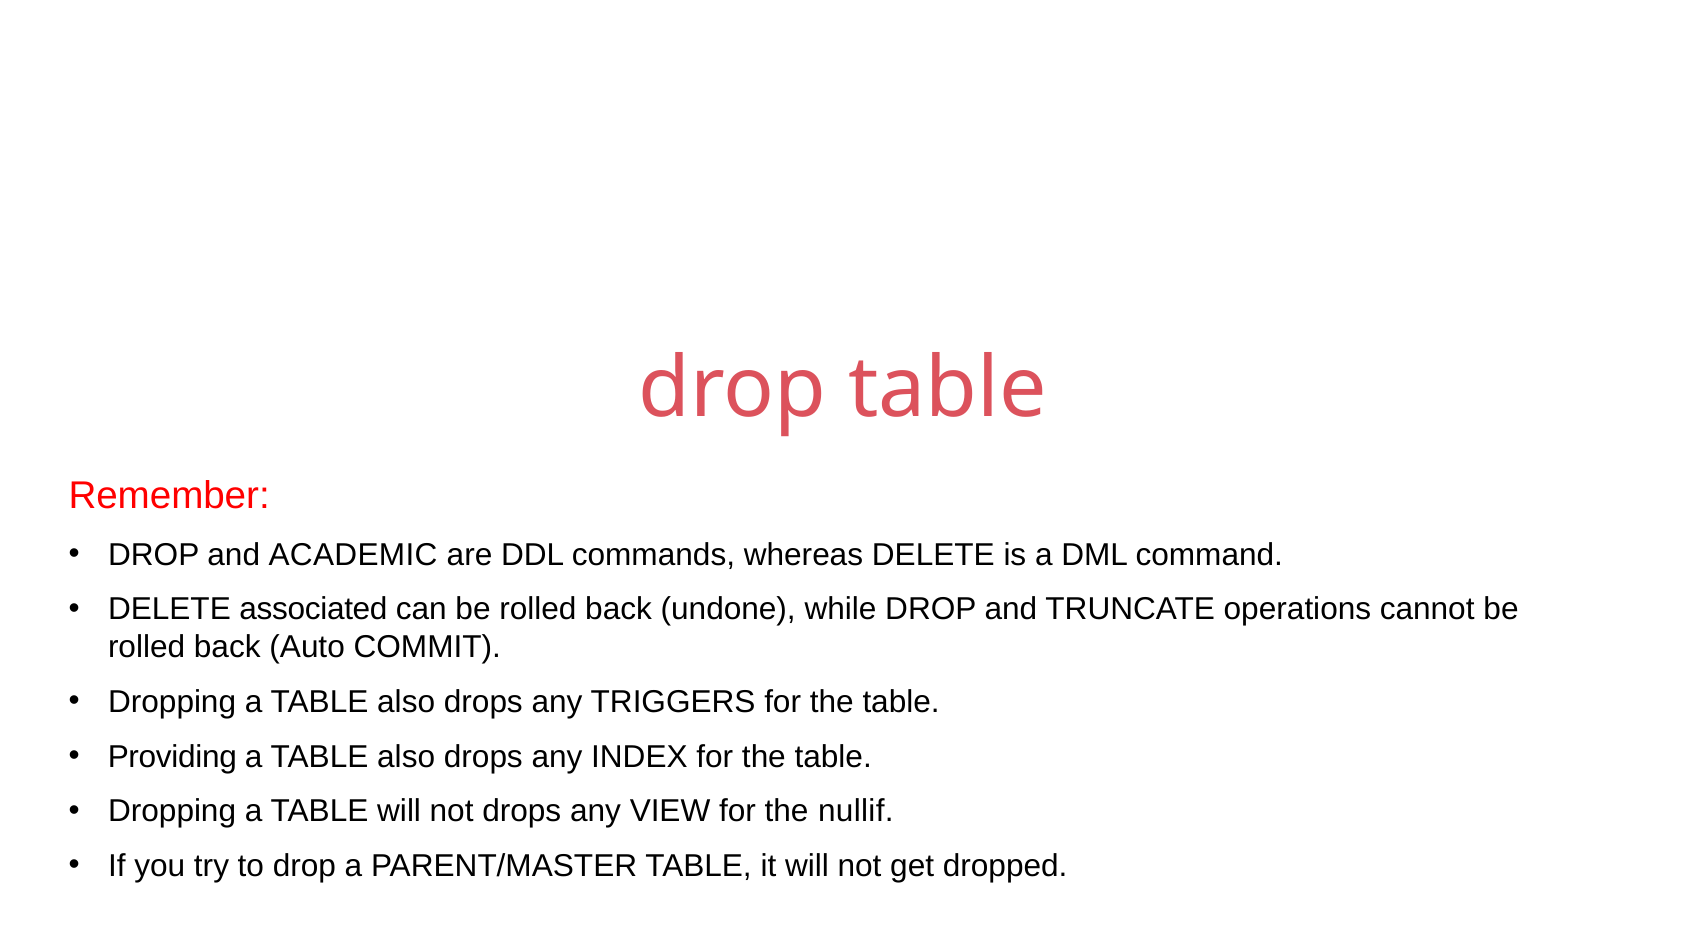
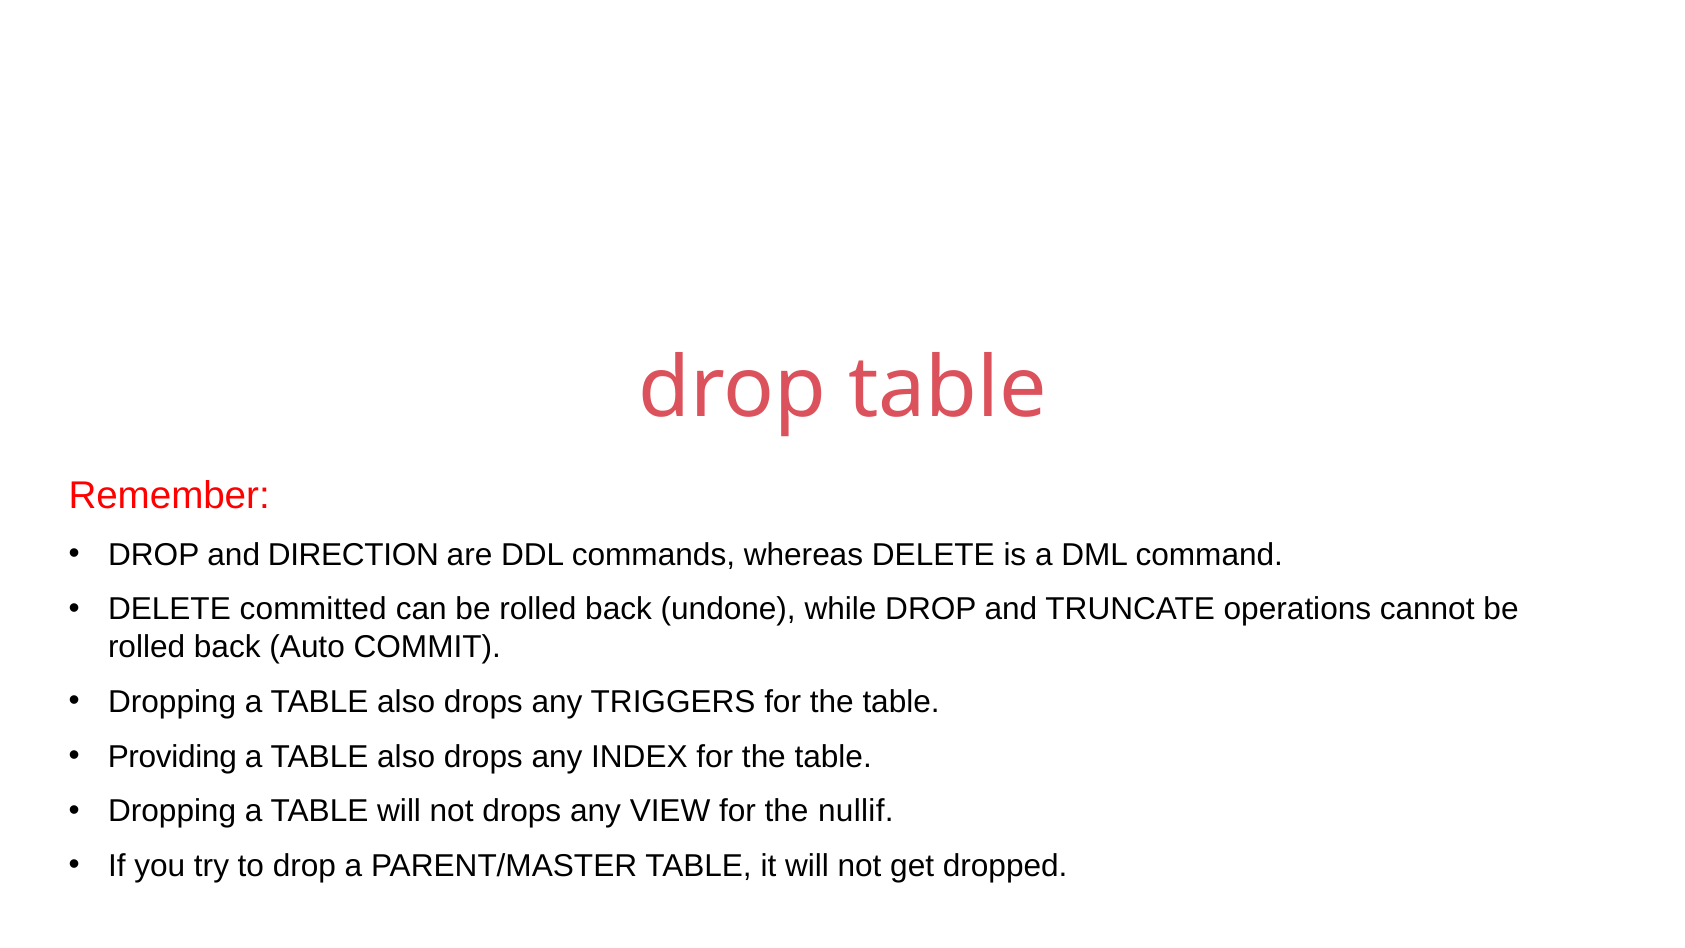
ACADEMIC: ACADEMIC -> DIRECTION (353, 554)
associated: associated -> committed (313, 609)
